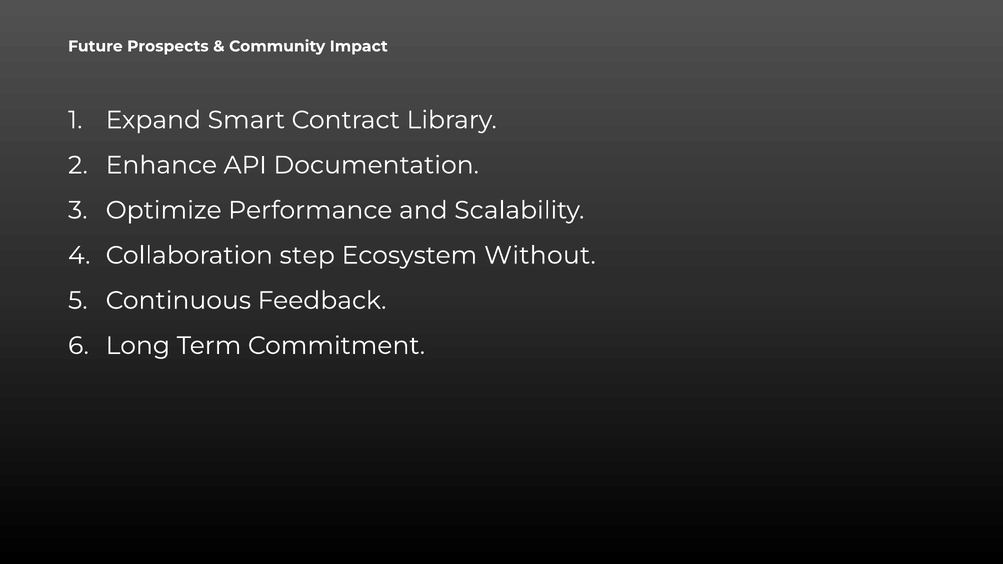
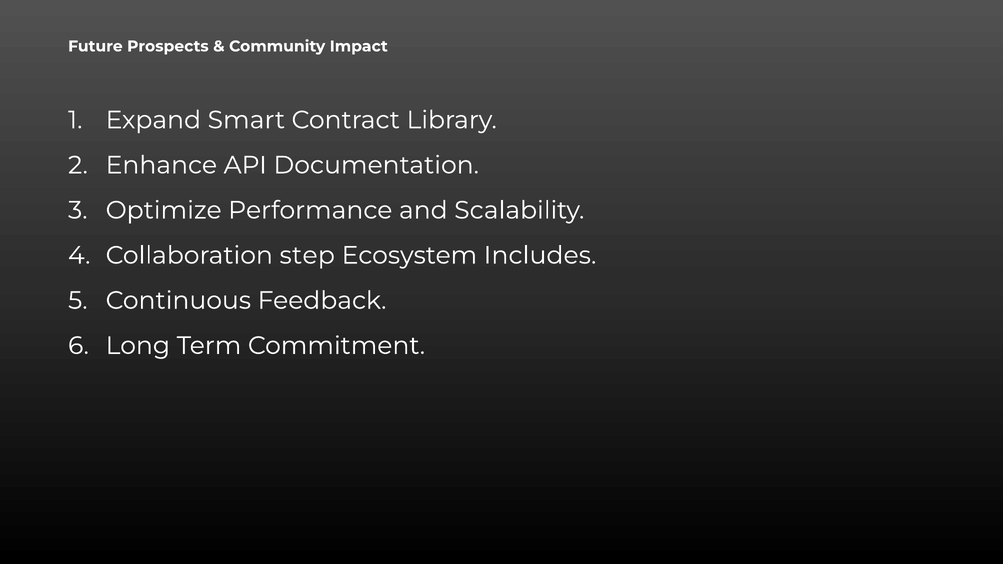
Without: Without -> Includes (540, 255)
